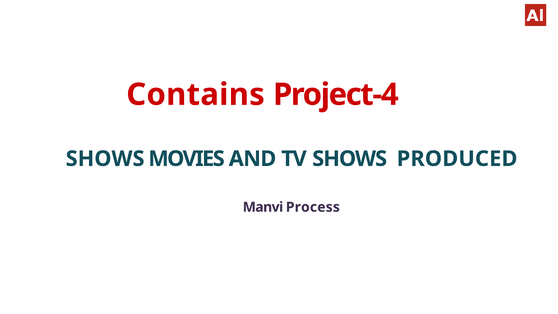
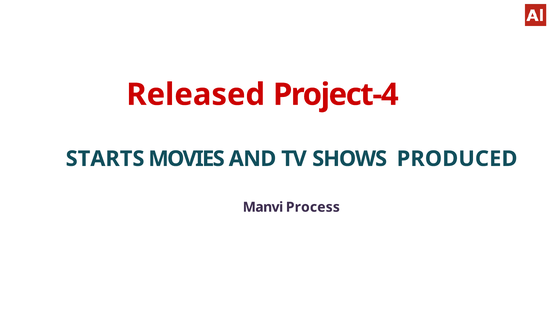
Contains: Contains -> Released (196, 95)
SHOWS: SHOWS -> STARTS (105, 159)
